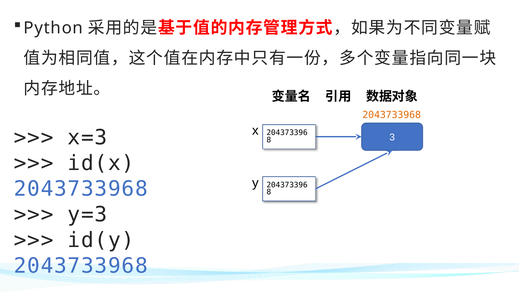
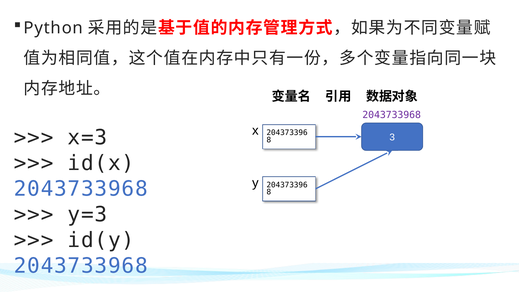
2043733968 colour: orange -> purple (392, 115)
